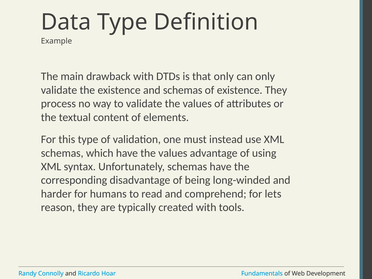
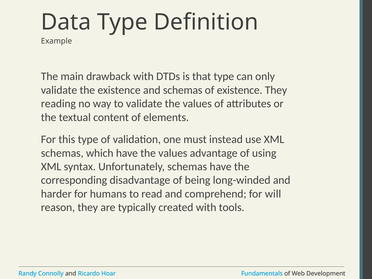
that only: only -> type (224, 76)
process: process -> reading (58, 104)
lets: lets -> will (273, 194)
